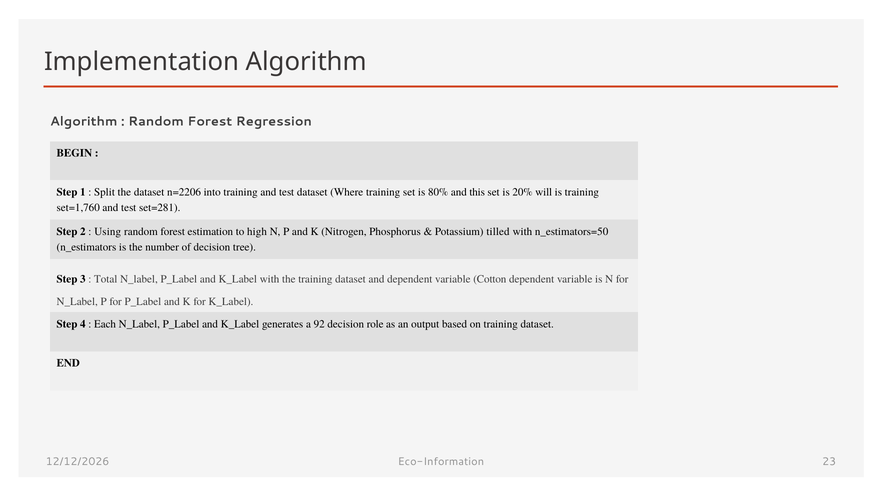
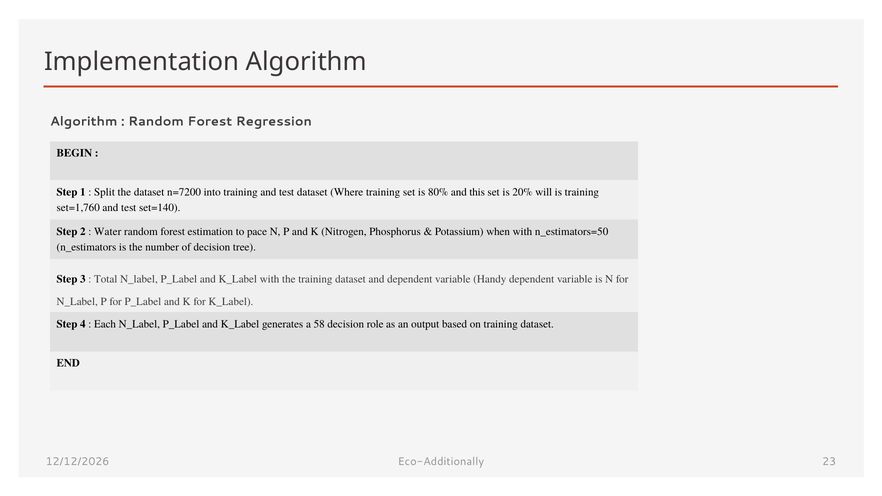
n=2206: n=2206 -> n=7200 (184, 192)
set=281: set=281 -> set=140 (160, 208)
Using: Using -> Water (108, 232)
high: high -> pace (257, 232)
tilled: tilled -> when (498, 232)
Cotton: Cotton -> Handy (490, 279)
92: 92 -> 58 (319, 324)
Eco-Information: Eco-Information -> Eco-Additionally (441, 462)
